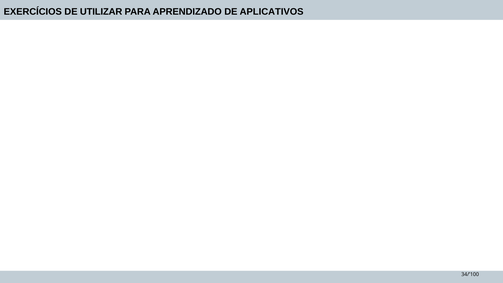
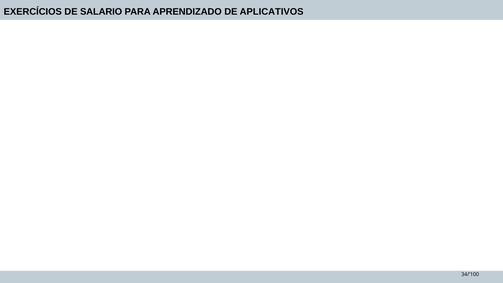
UTILIZAR: UTILIZAR -> SALARIO (101, 12)
